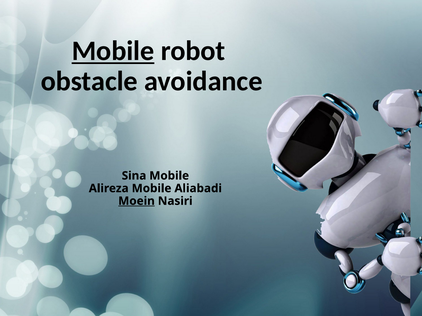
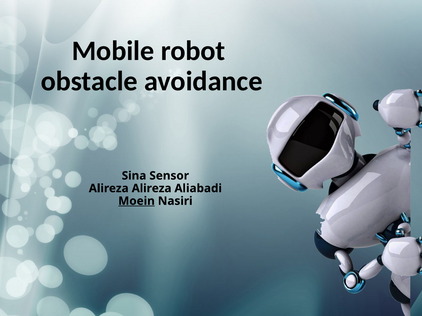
Mobile underline: present -> none (113, 51)
Sina Mobile: Mobile -> Sensor (169, 176)
Alireza Mobile: Mobile -> Alireza (152, 189)
